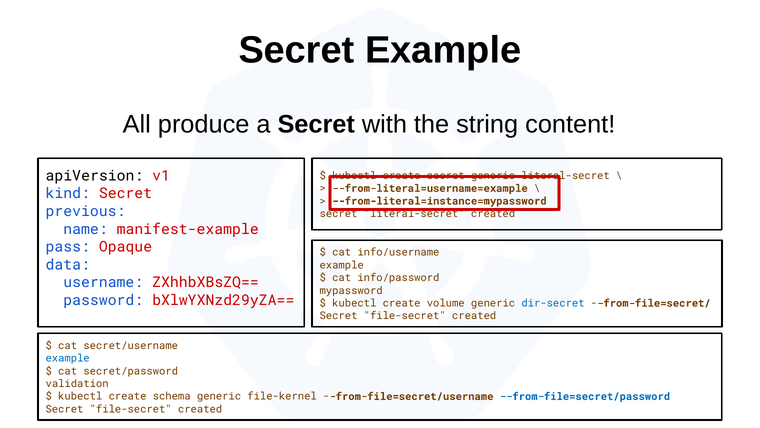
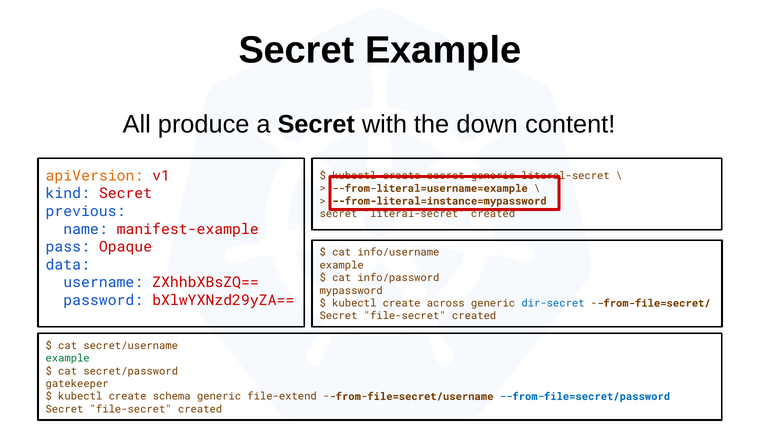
string: string -> down (487, 124)
apiVersion colour: black -> orange (94, 176)
volume: volume -> across (446, 303)
example colour: blue -> green (68, 358)
validation: validation -> gatekeeper (77, 383)
file-kernel: file-kernel -> file-extend (282, 396)
